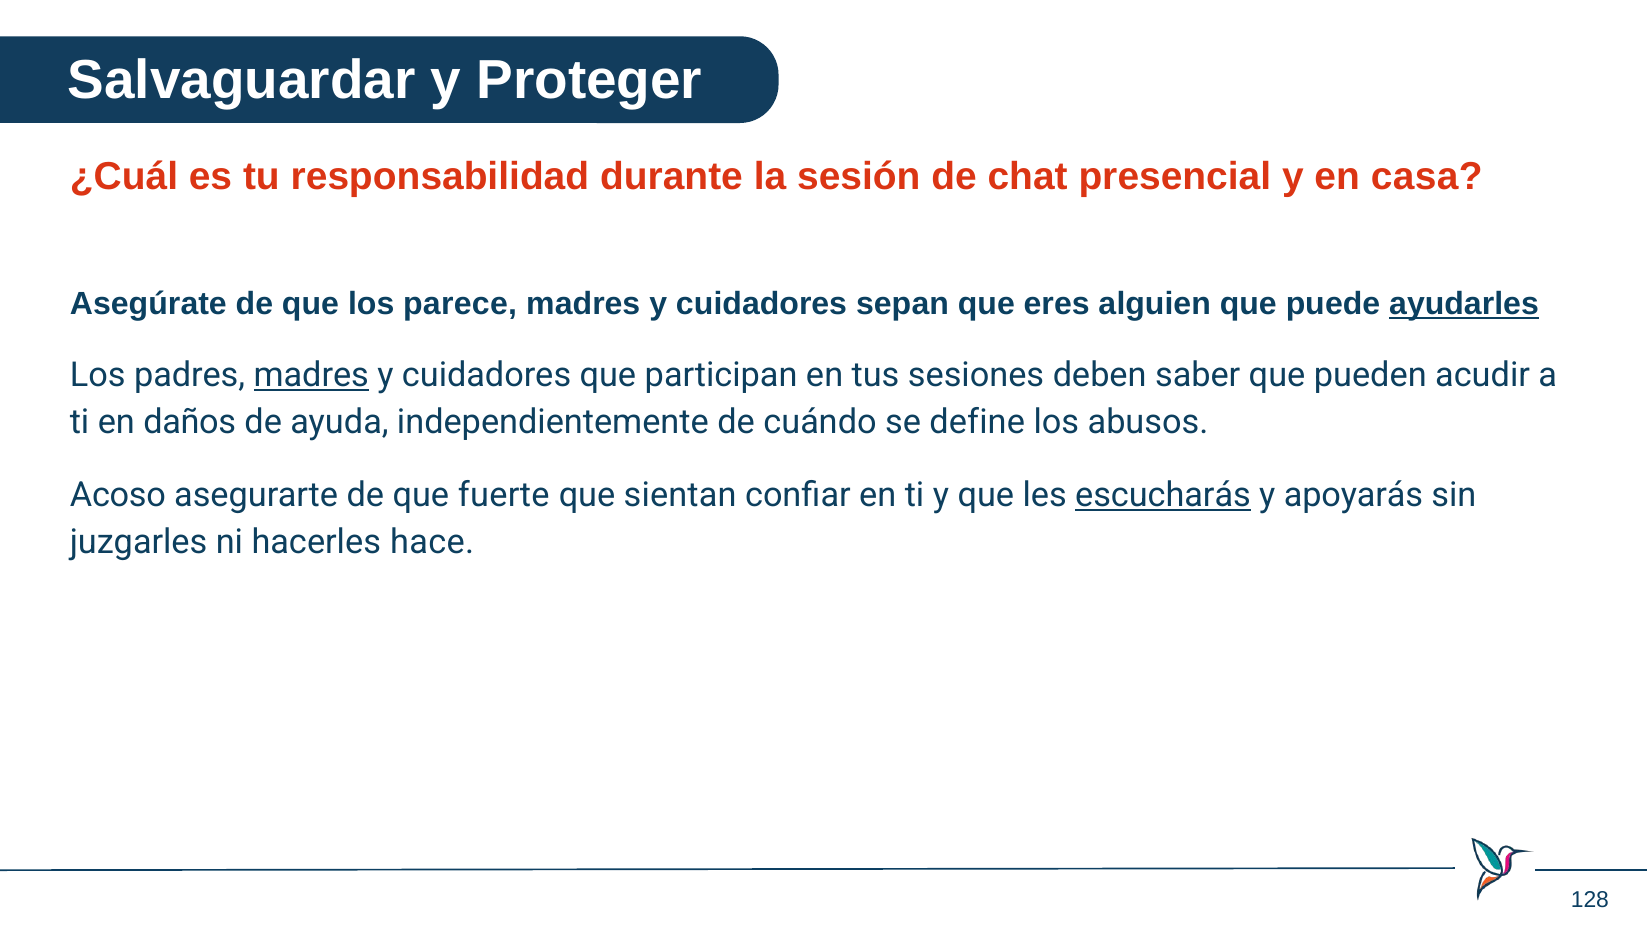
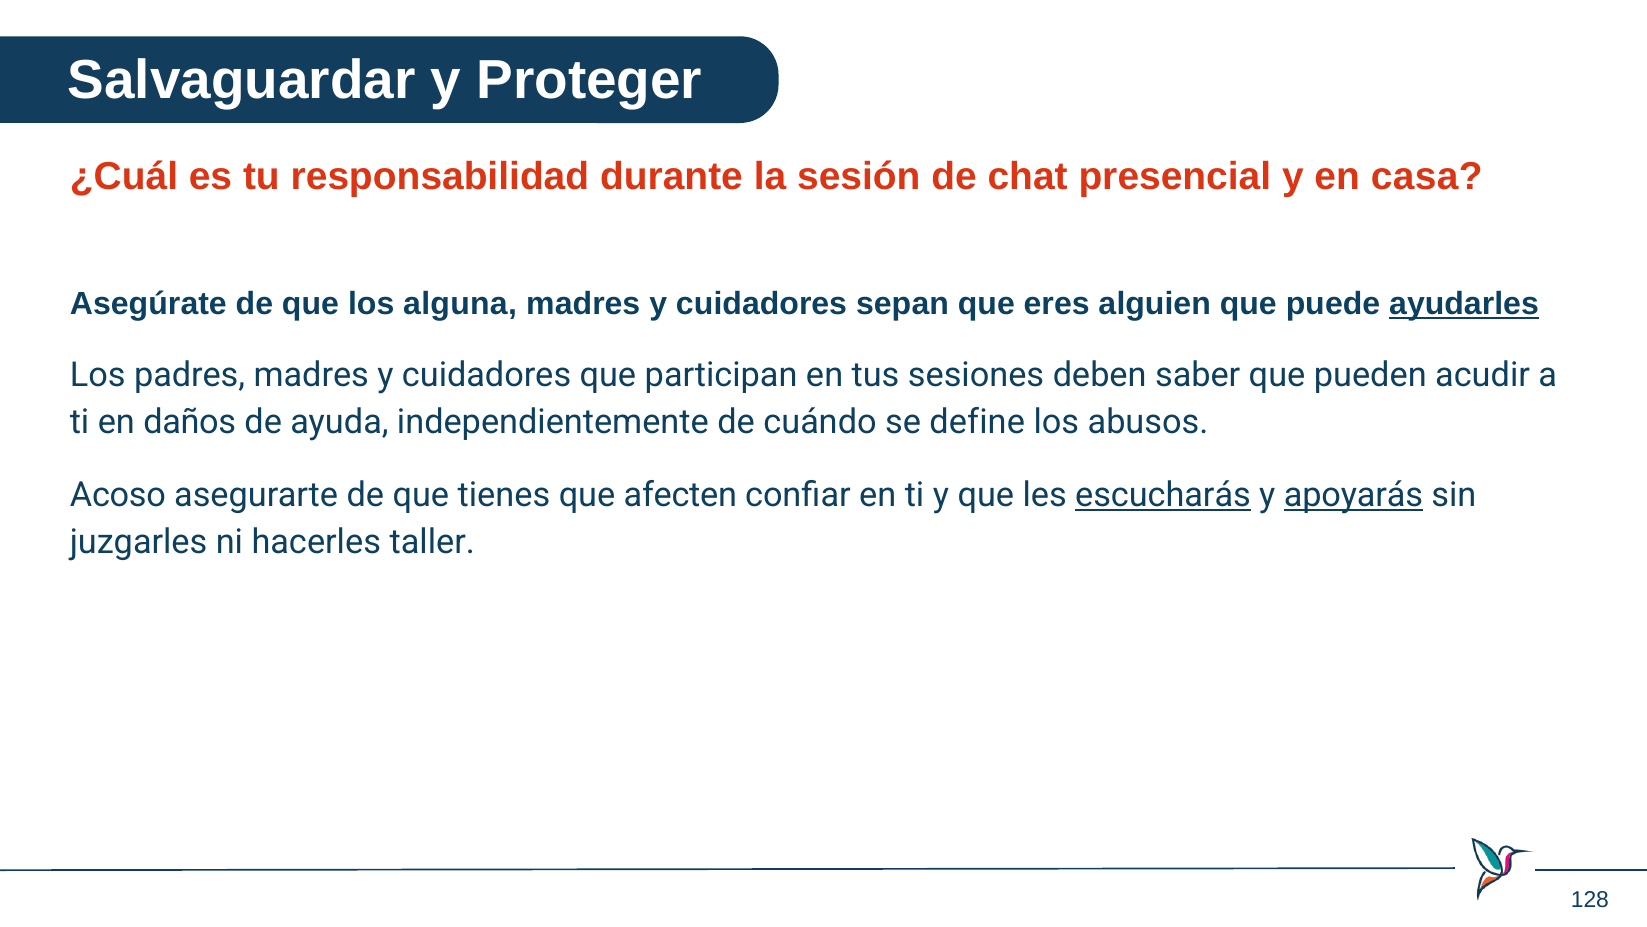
parece: parece -> alguna (460, 304)
madres underline: present -> none (311, 375)
fuerte: fuerte -> tienes (504, 495)
sientan: sientan -> afecten (680, 495)
apoyarás underline: none -> present (1353, 495)
hace: hace -> taller (432, 542)
